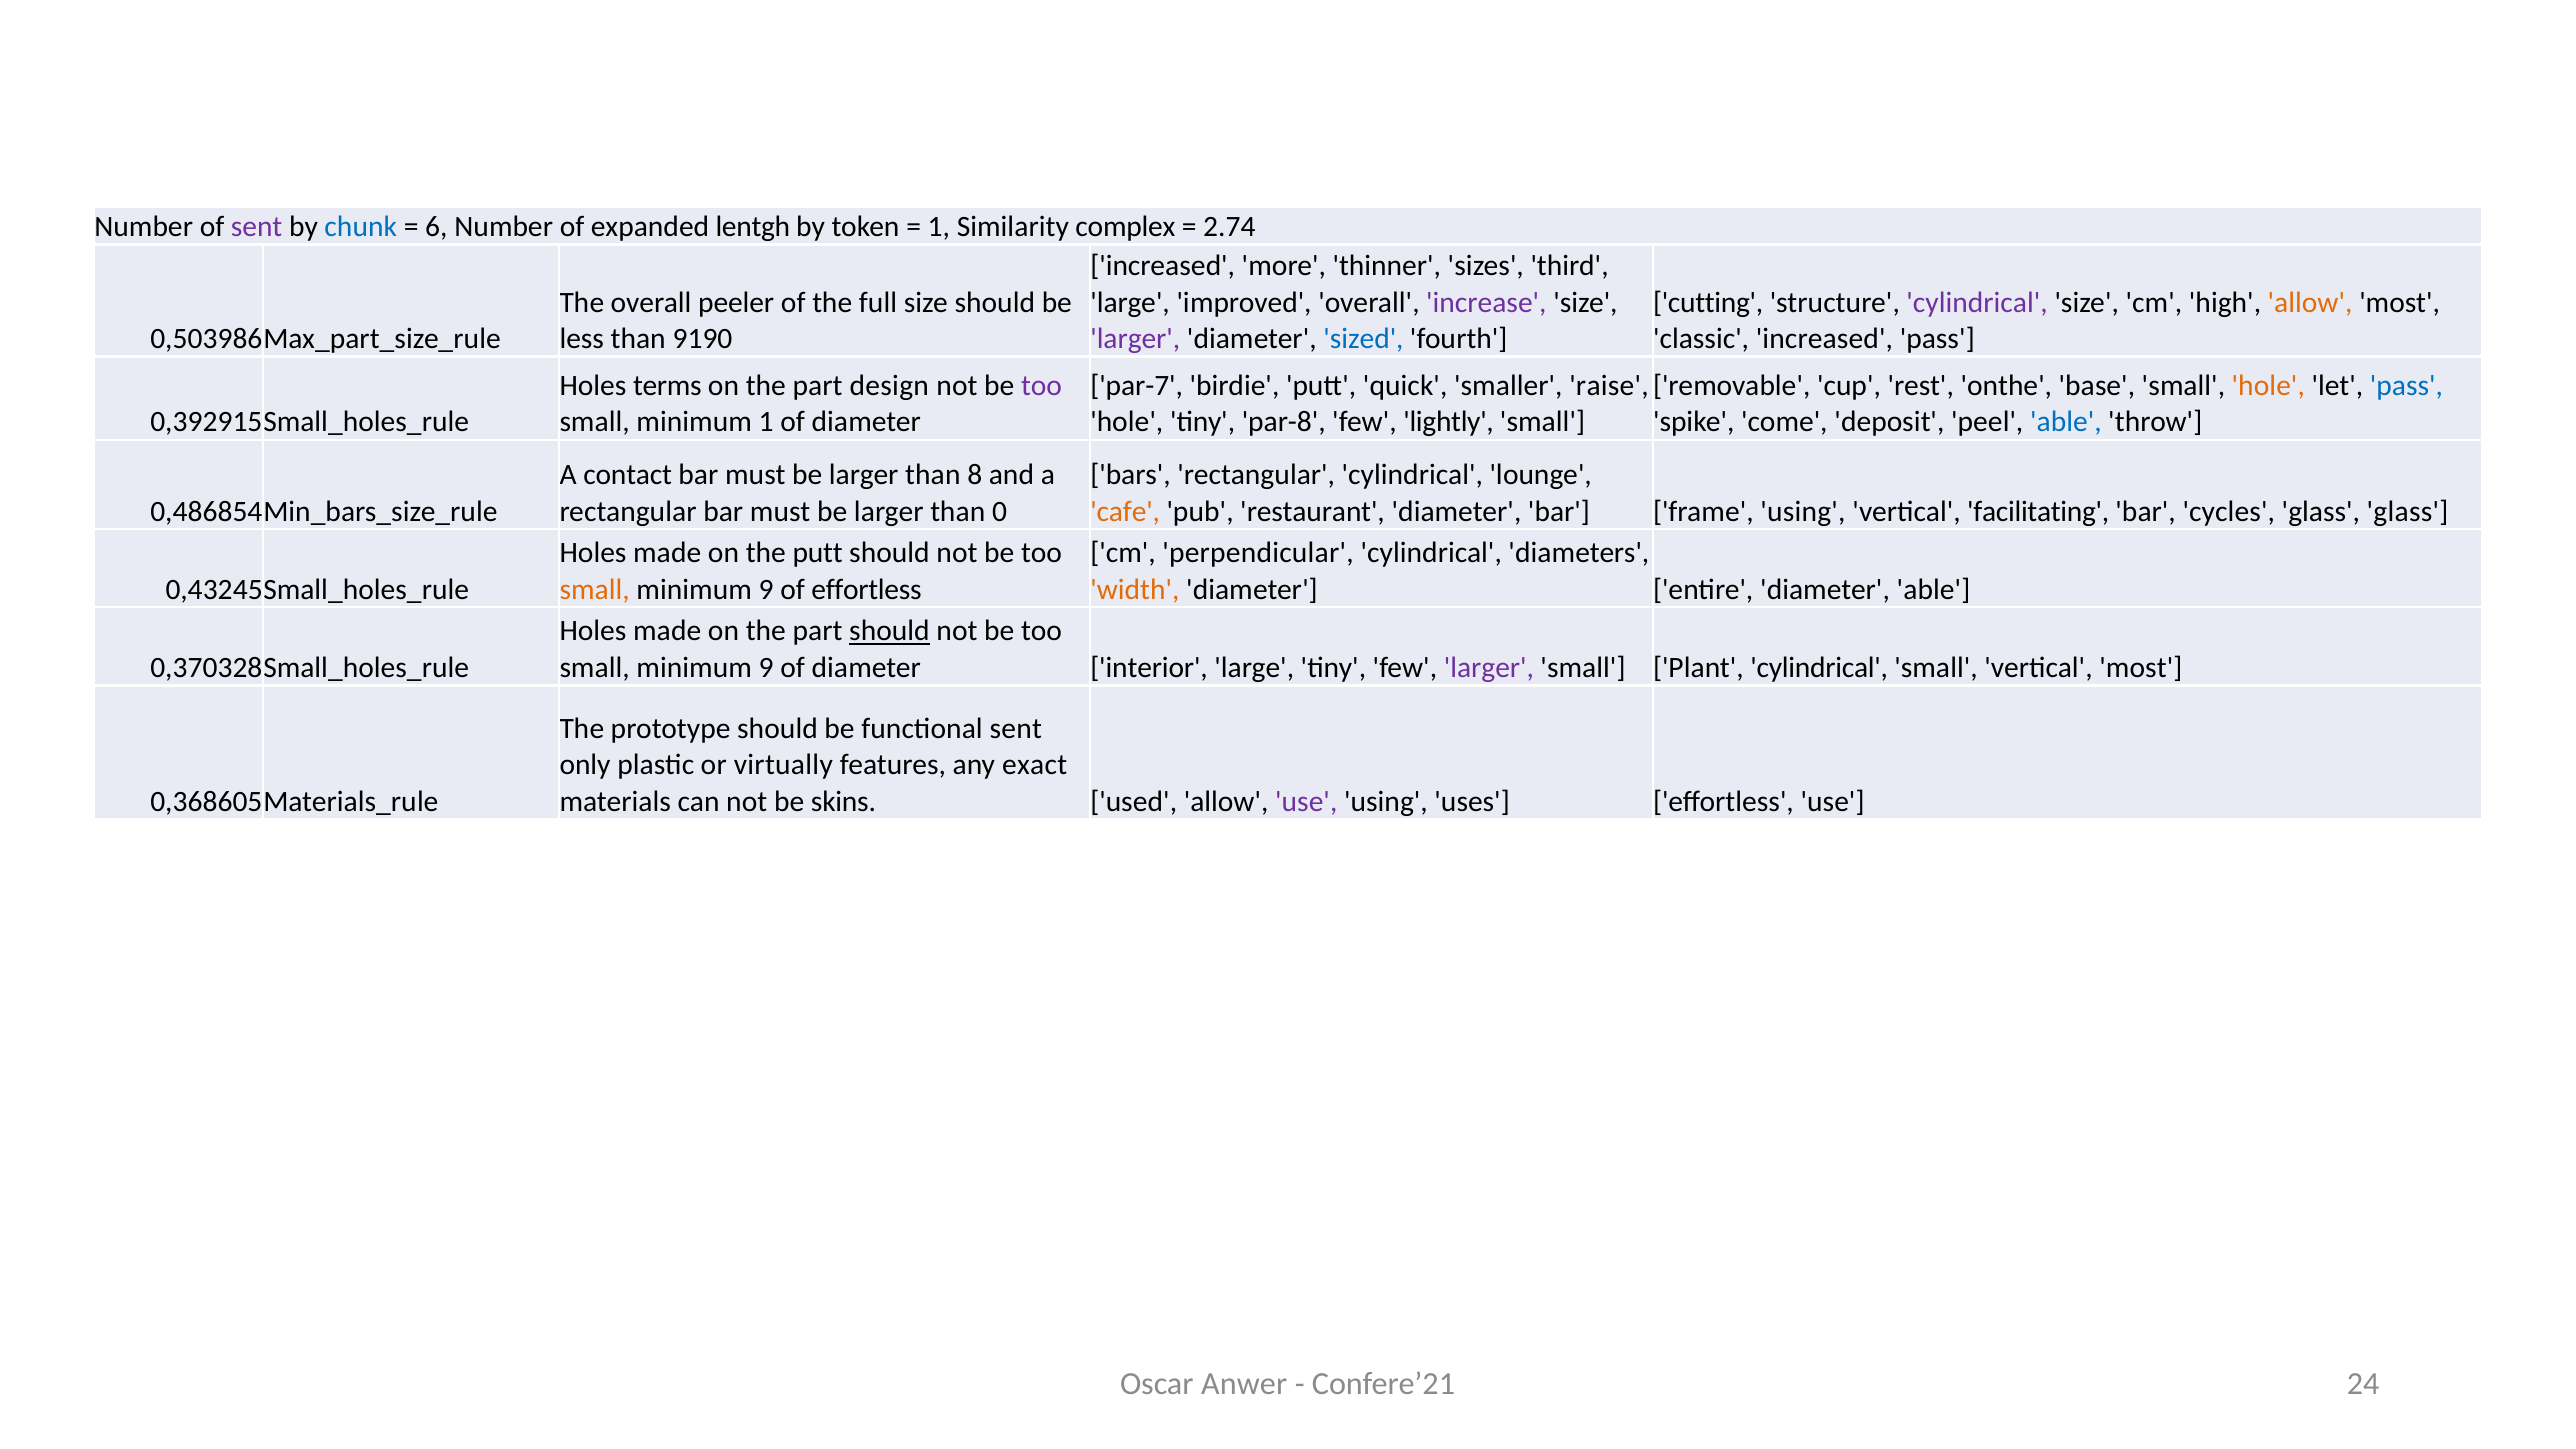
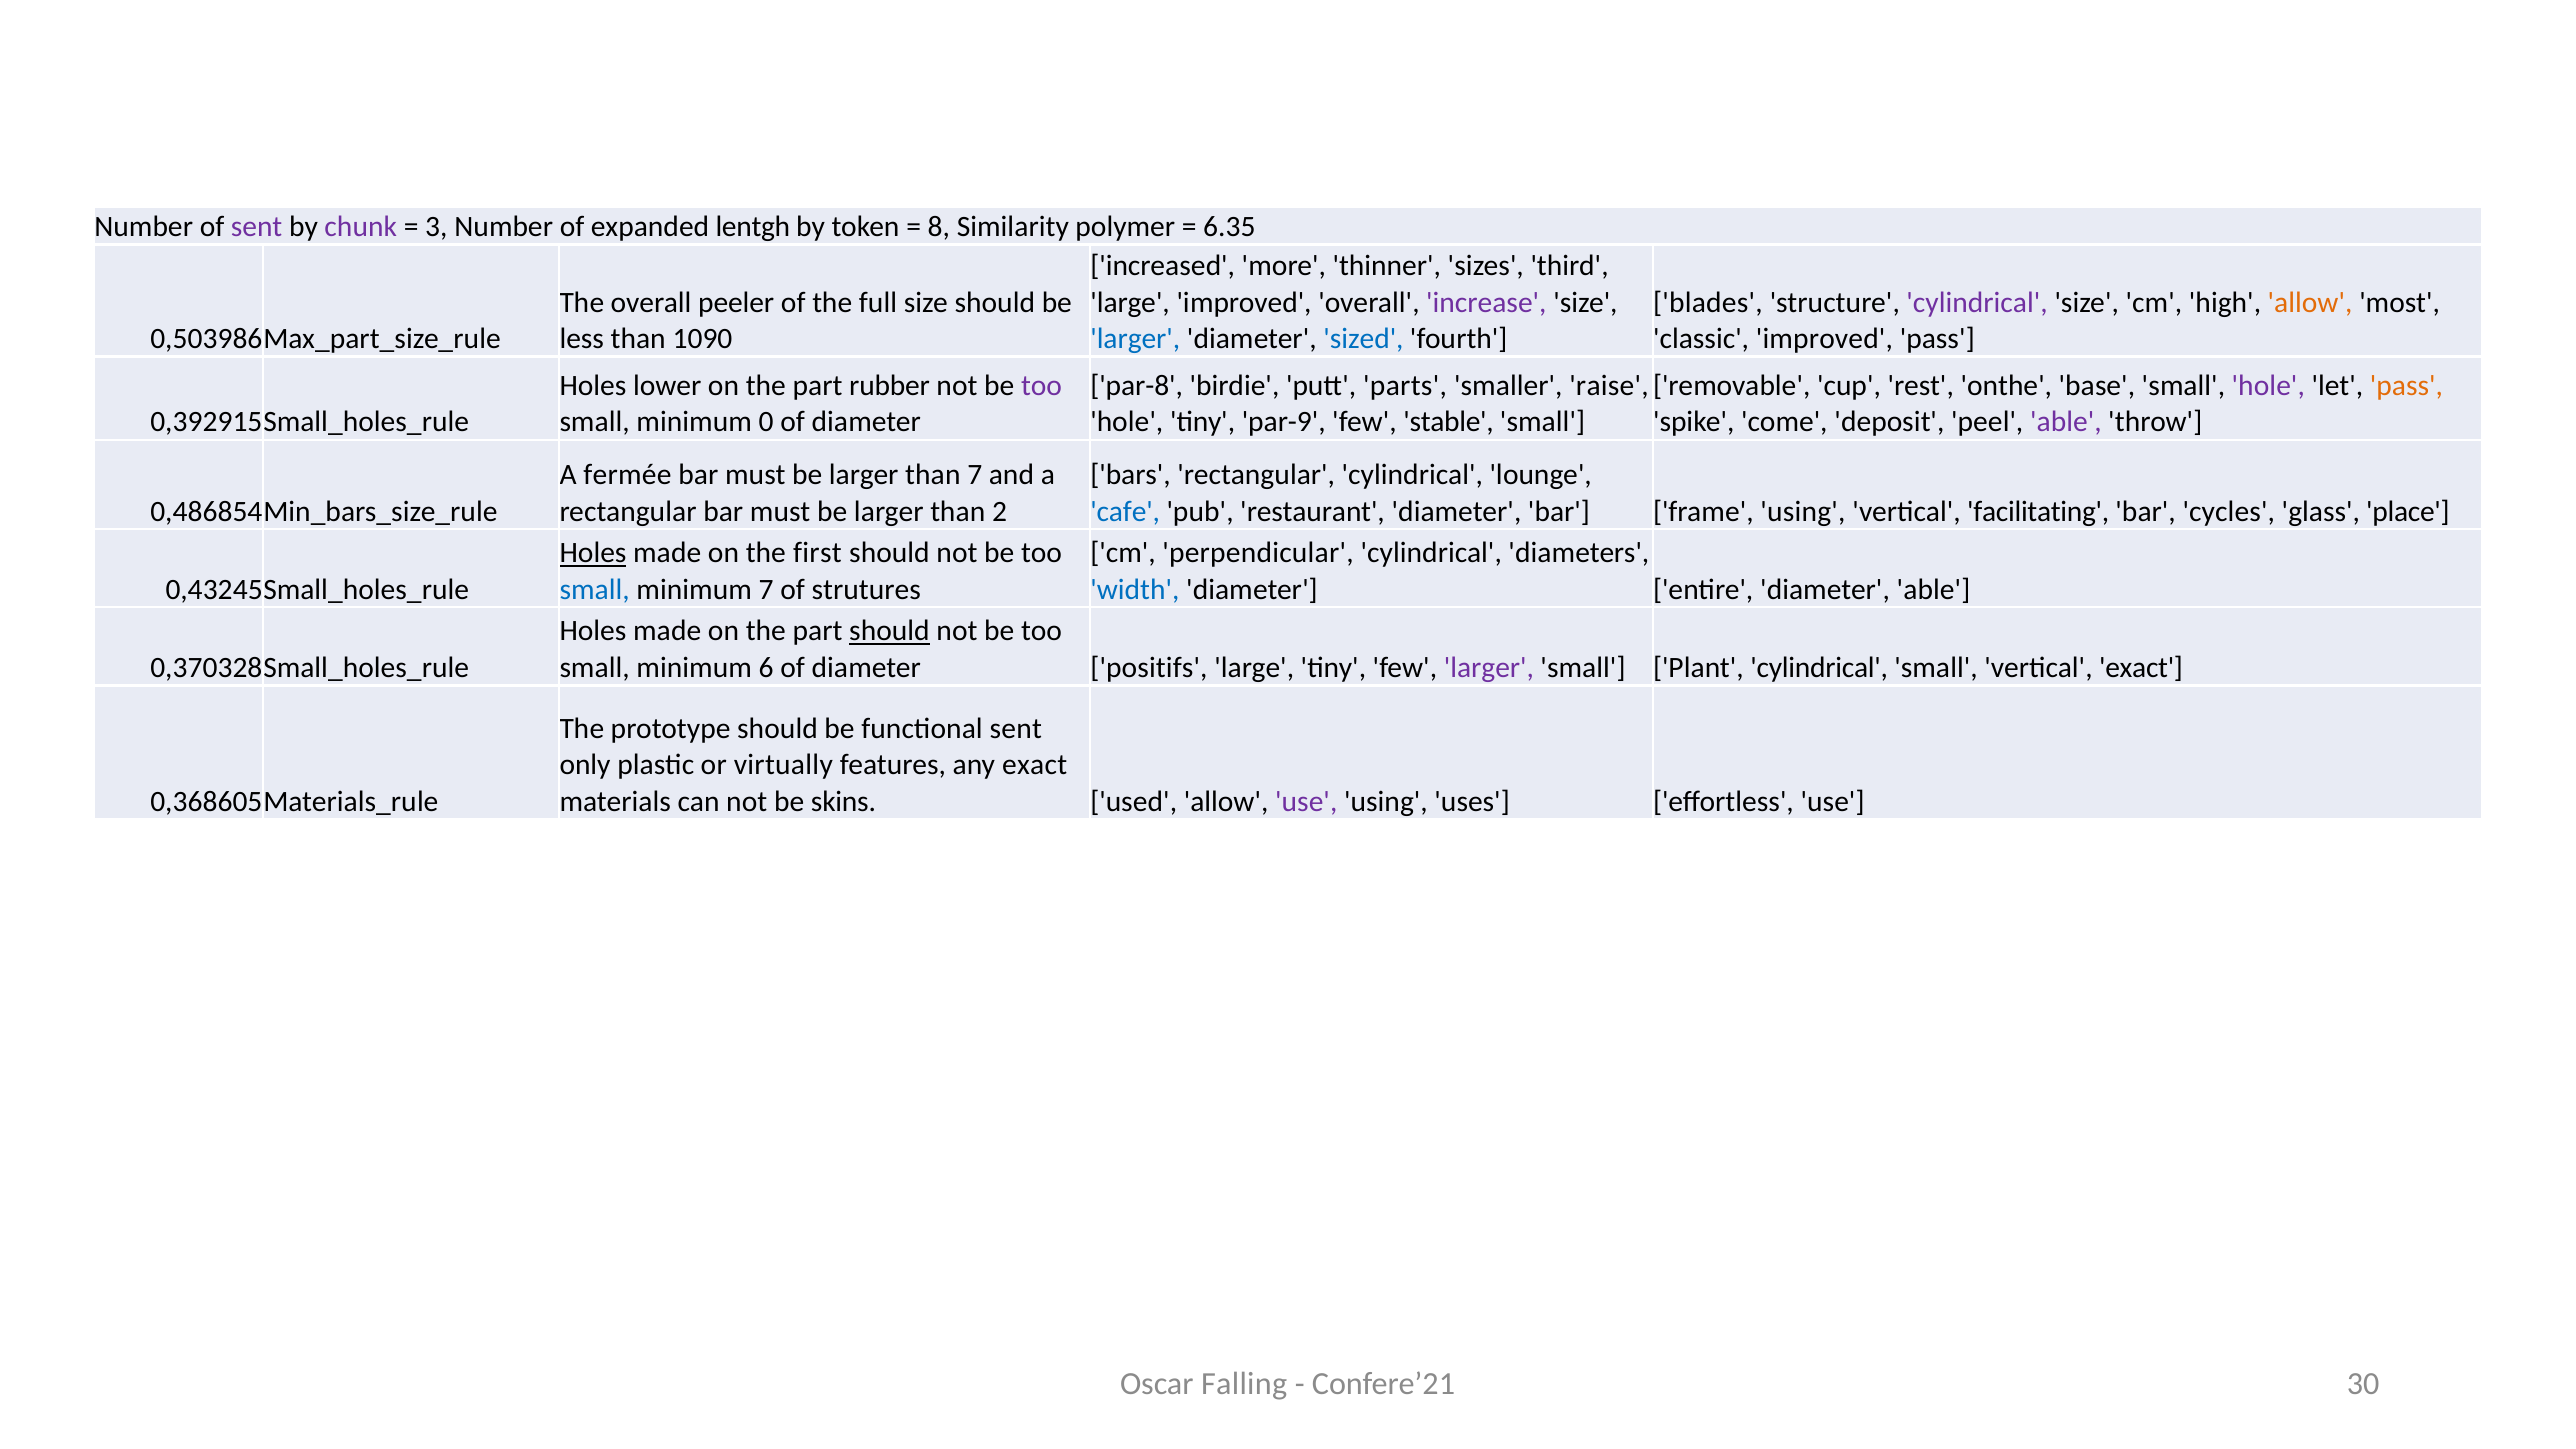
chunk colour: blue -> purple (361, 227)
6: 6 -> 3 (436, 227)
1: 1 -> 8 (939, 227)
complex: complex -> polymer (1125, 227)
2.74: 2.74 -> 6.35 (1229, 227)
cutting: cutting -> blades (1708, 302)
9190: 9190 -> 1090 (703, 339)
larger colour: purple -> blue (1135, 339)
classic increased: increased -> improved (1824, 339)
terms: terms -> lower (667, 386)
design: design -> rubber (890, 386)
par-7: par-7 -> par-8 (1137, 386)
quick: quick -> parts (1405, 386)
hole colour: orange -> purple (2268, 386)
pass colour: blue -> orange (2406, 386)
minimum 1: 1 -> 0 (766, 422)
par-8: par-8 -> par-9 (1284, 422)
lightly: lightly -> stable (1449, 422)
able colour: blue -> purple (2066, 422)
contact: contact -> fermée (627, 475)
than 8: 8 -> 7 (975, 475)
0: 0 -> 2 (1000, 511)
cafe colour: orange -> blue (1125, 511)
glass glass: glass -> place (2408, 511)
Holes underline: none -> present (593, 553)
the putt: putt -> first (817, 553)
small colour: orange -> blue (595, 589)
9: 9 -> 7 (766, 589)
of effortless: effortless -> strutures (866, 589)
width colour: orange -> blue (1135, 589)
9: 9 -> 6 (766, 668)
interior: interior -> positifs (1149, 668)
vertical most: most -> exact (2141, 668)
Anwer: Anwer -> Falling (1244, 1384)
24: 24 -> 30 (2363, 1383)
